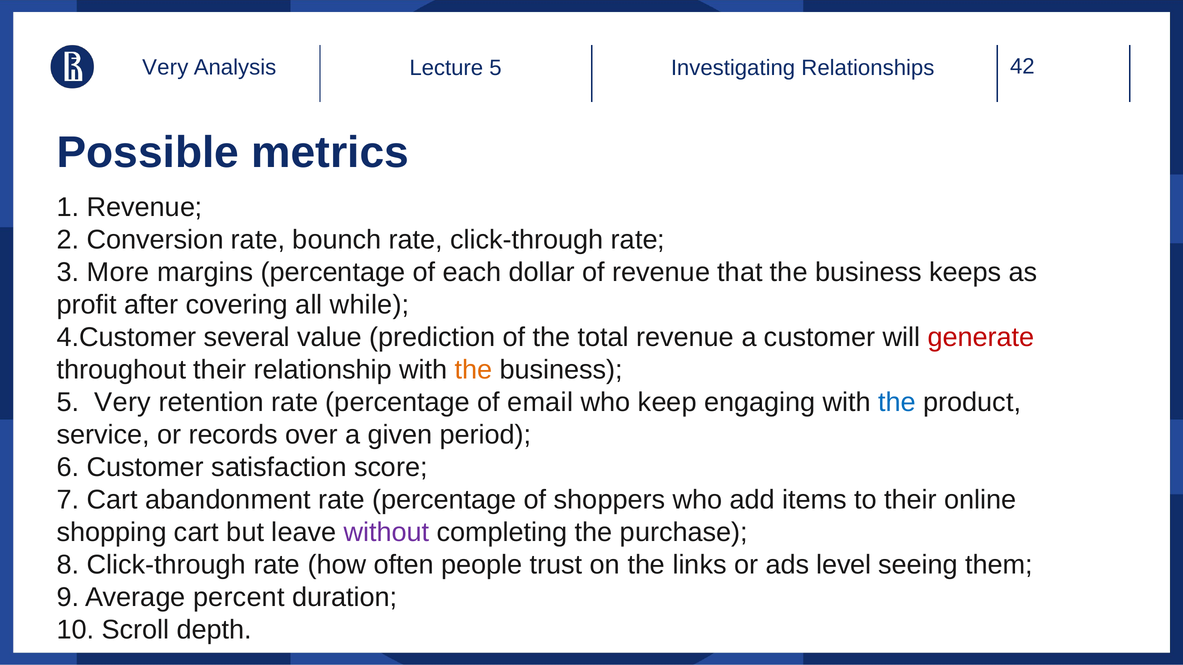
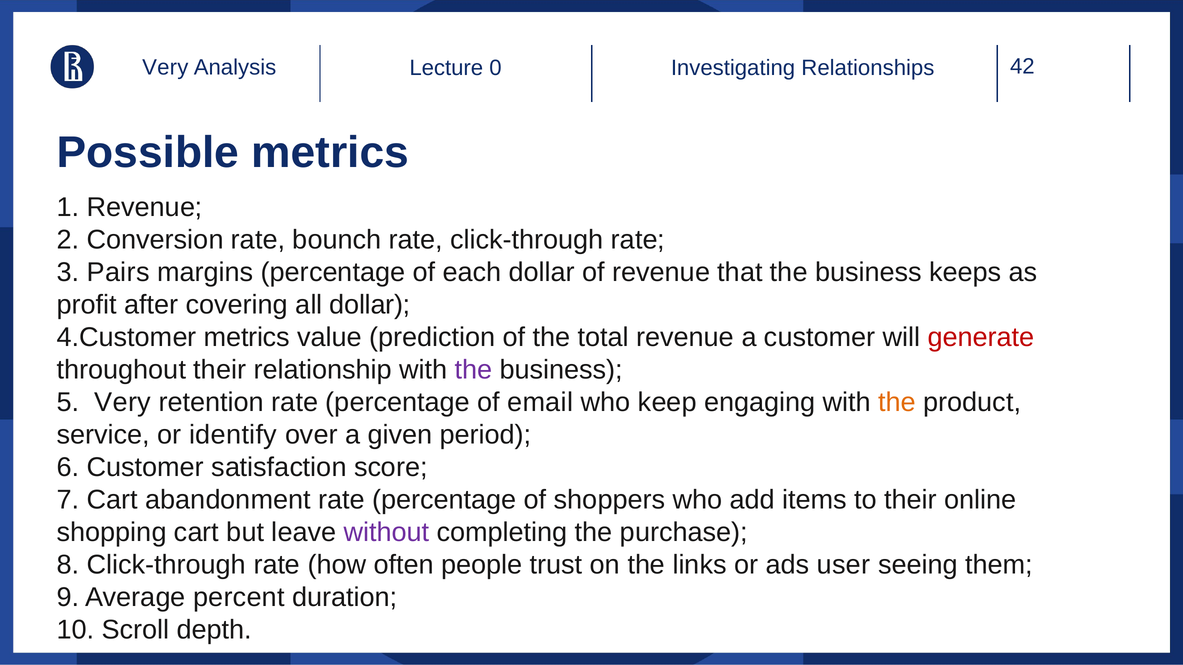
Lecture 5: 5 -> 0 (495, 68)
More: More -> Pairs (118, 272)
all while: while -> dollar (370, 305)
4.Customer several: several -> metrics (247, 337)
the colour: orange -> purple (473, 370)
the colour: blue -> orange (897, 402)
records: records -> identify (233, 435)
level: level -> user (844, 565)
